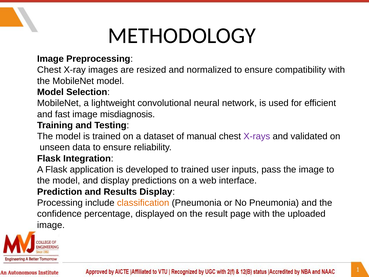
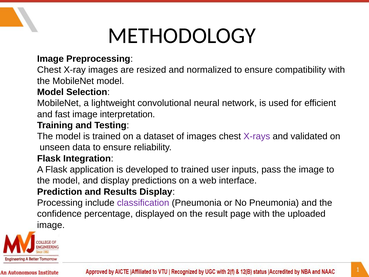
misdiagnosis: misdiagnosis -> interpretation (128, 114)
of manual: manual -> images (202, 136)
classification colour: orange -> purple (143, 203)
